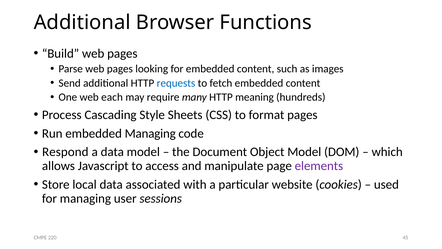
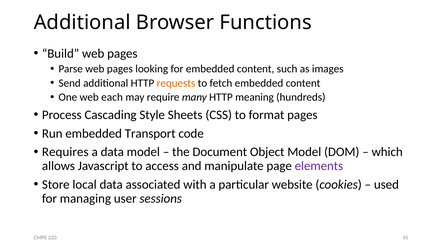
requests colour: blue -> orange (176, 83)
embedded Managing: Managing -> Transport (150, 133)
Respond: Respond -> Requires (65, 152)
